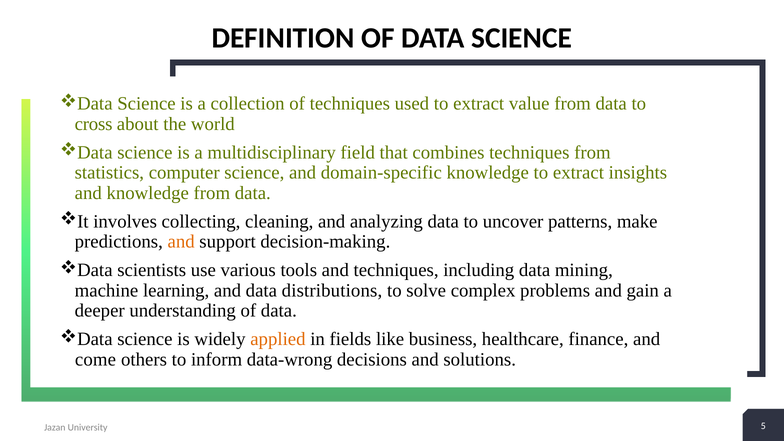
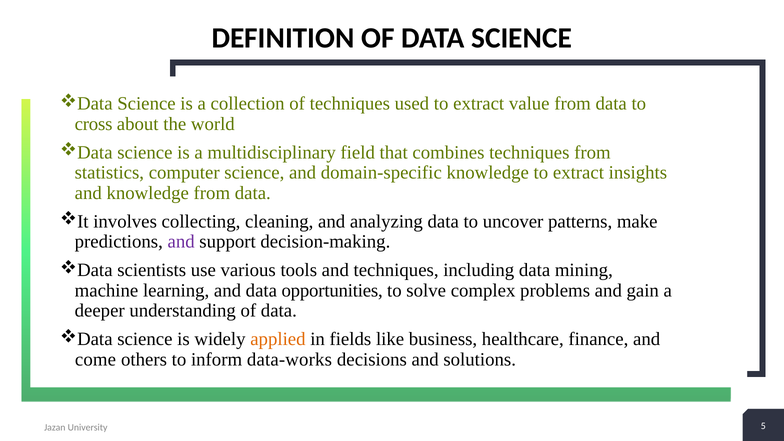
and colour: orange -> purple (181, 242)
distributions: distributions -> opportunities (332, 290)
data-wrong: data-wrong -> data-works (289, 359)
